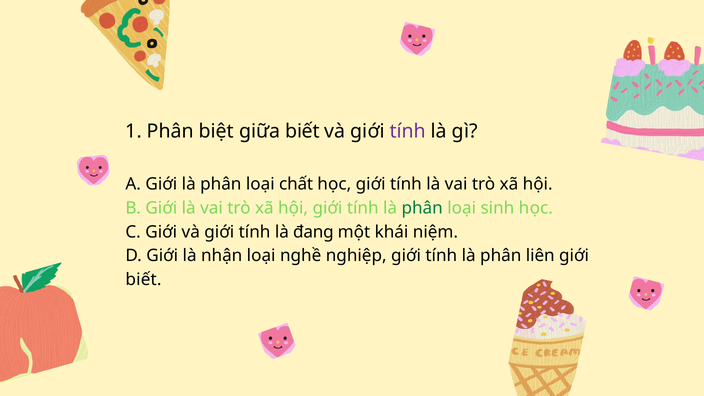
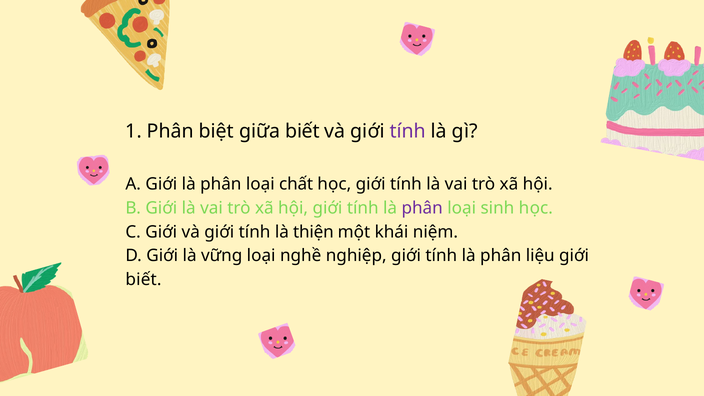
phân colour: green -> purple (422, 208)
đang: đang -> thiện (313, 232)
nhận: nhận -> vững (222, 256)
liên: liên -> liệu (540, 256)
